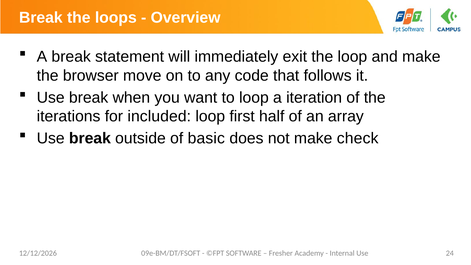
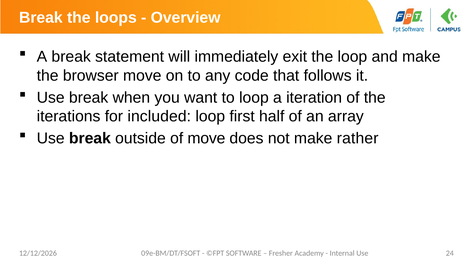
of basic: basic -> move (206, 138)
check: check -> rather (358, 138)
